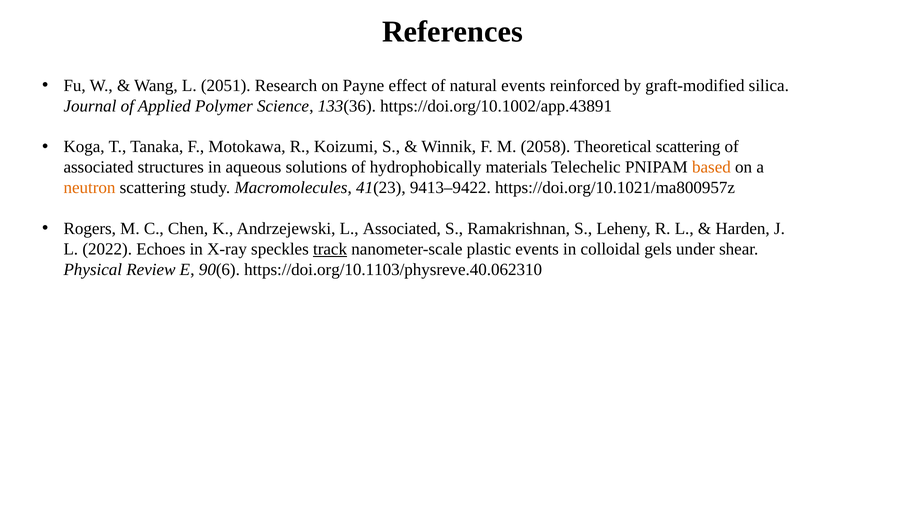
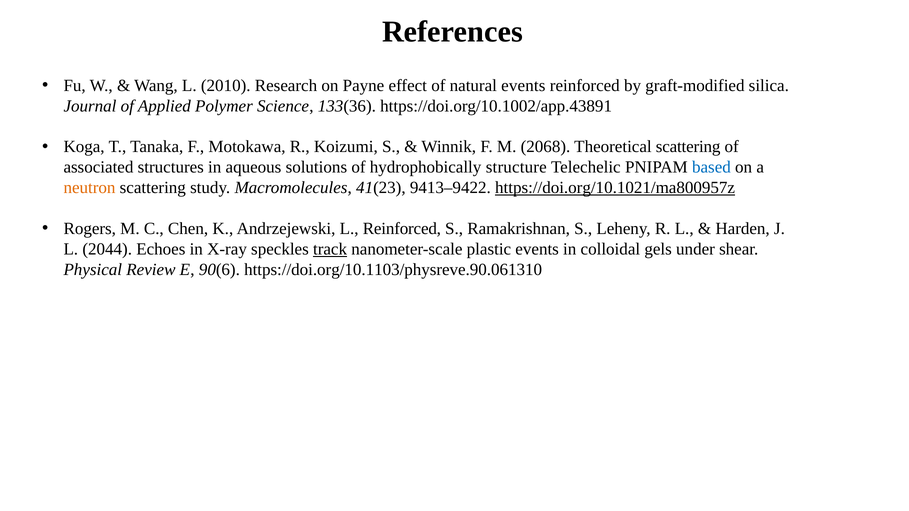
2051: 2051 -> 2010 (226, 86)
2058: 2058 -> 2068 (546, 147)
materials: materials -> structure (516, 167)
based colour: orange -> blue (711, 167)
https://doi.org/10.1021/ma800957z underline: none -> present (615, 188)
L Associated: Associated -> Reinforced (402, 229)
2022: 2022 -> 2044 (107, 249)
https://doi.org/10.1103/physreve.40.062310: https://doi.org/10.1103/physreve.40.062310 -> https://doi.org/10.1103/physreve.90.061310 (393, 270)
